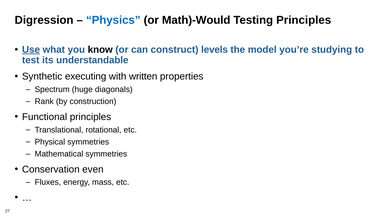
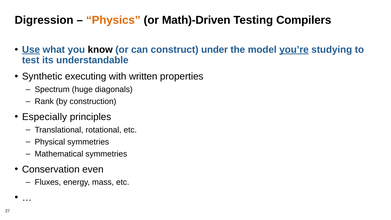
Physics colour: blue -> orange (113, 20)
Math)-Would: Math)-Would -> Math)-Driven (196, 20)
Testing Principles: Principles -> Compilers (304, 20)
levels: levels -> under (215, 50)
you’re underline: none -> present (294, 50)
Functional: Functional -> Especially (45, 117)
